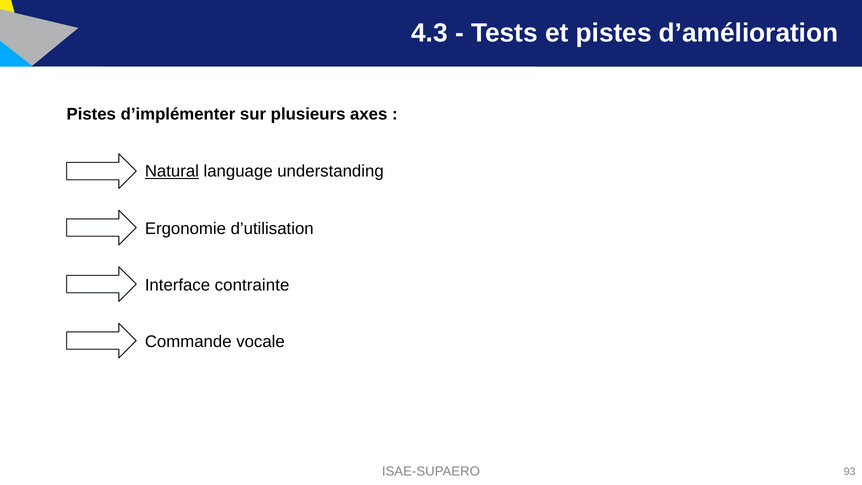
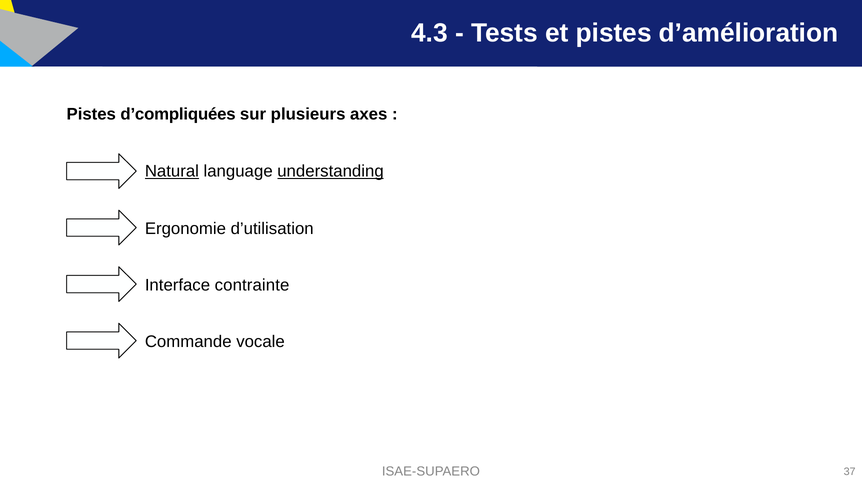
d’implémenter: d’implémenter -> d’compliquées (178, 114)
understanding underline: none -> present (330, 171)
93: 93 -> 37 (850, 471)
